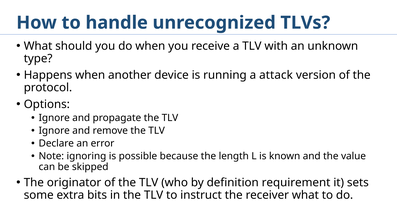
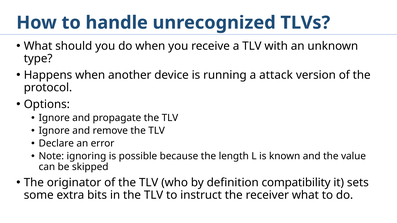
requirement: requirement -> compatibility (296, 183)
